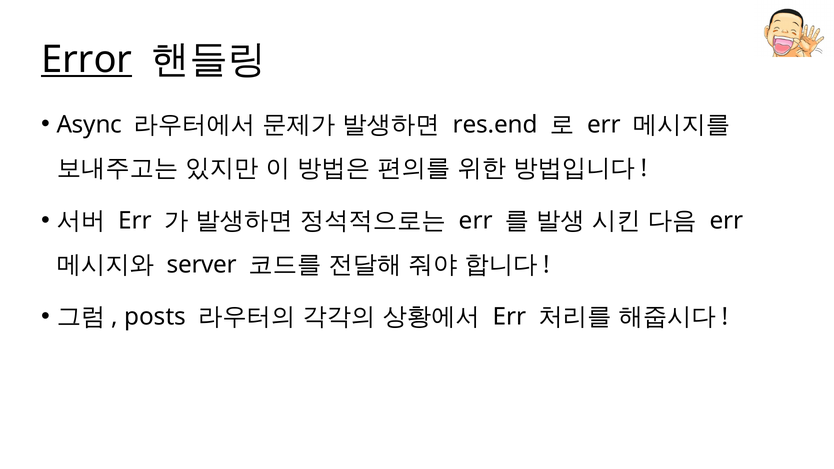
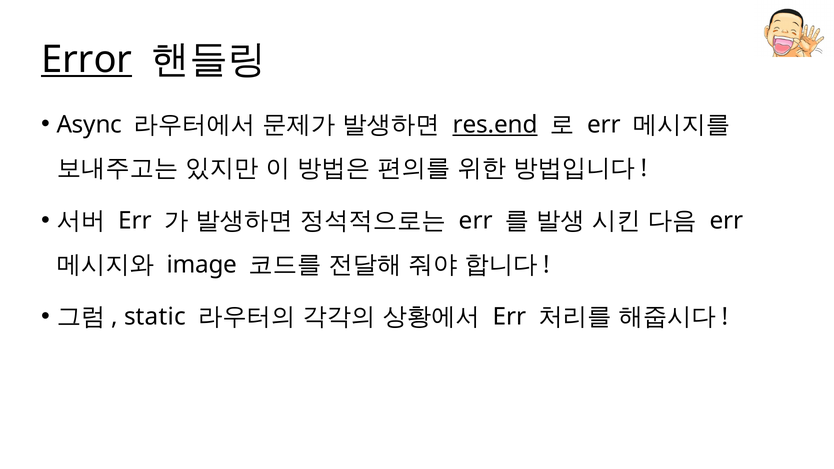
res.end underline: none -> present (495, 125)
server: server -> image (202, 265)
posts: posts -> static (155, 317)
